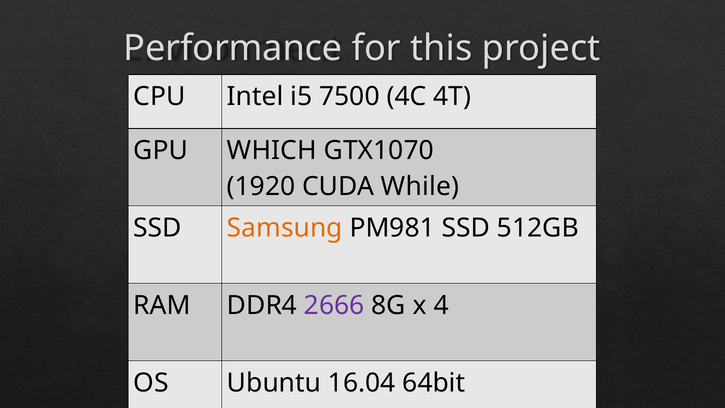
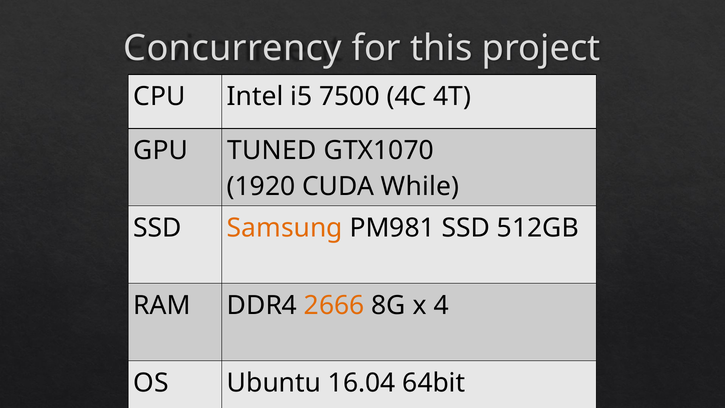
Performance: Performance -> Concurrency (233, 48)
WHICH: WHICH -> TUNED (272, 151)
2666 colour: purple -> orange (334, 306)
